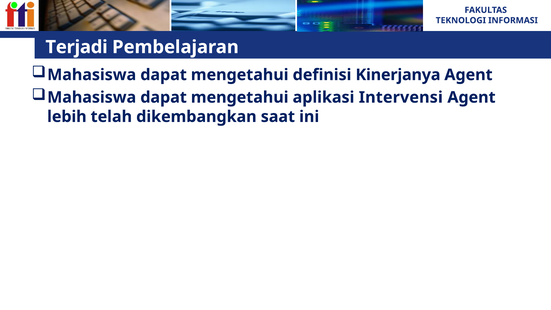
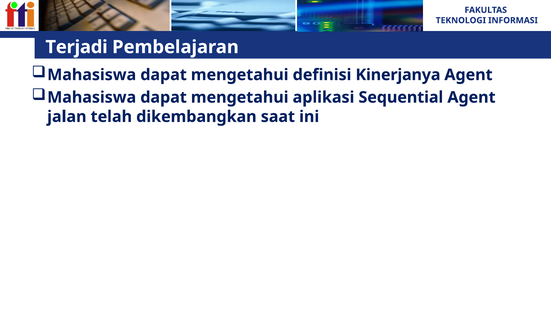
Intervensi: Intervensi -> Sequential (401, 97)
lebih: lebih -> jalan (67, 117)
